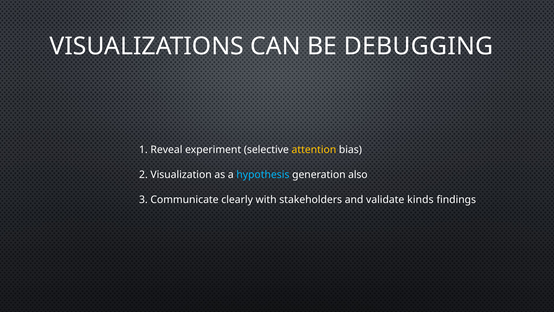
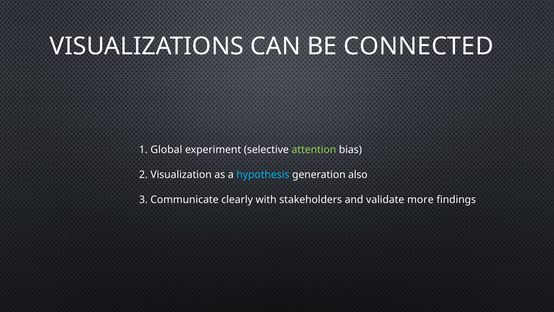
DEBUGGING: DEBUGGING -> CONNECTED (419, 46)
Reveal: Reveal -> Global (166, 150)
attention colour: yellow -> light green (314, 150)
kinds: kinds -> more (420, 199)
